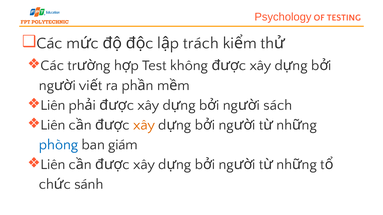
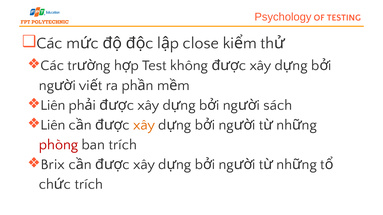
trách: trách -> close (201, 43)
phòng colour: blue -> red (59, 145)
ban giám: giám -> trích (123, 145)
Liên: Liên -> Brix (53, 165)
sánh: sánh -> trích (89, 185)
